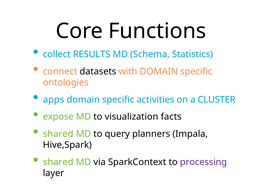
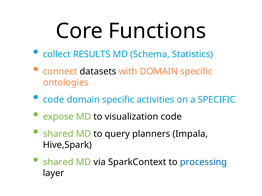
apps: apps -> code (54, 100)
a CLUSTER: CLUSTER -> SPECIFIC (217, 100)
visualization facts: facts -> code (171, 117)
processing colour: purple -> blue (203, 163)
